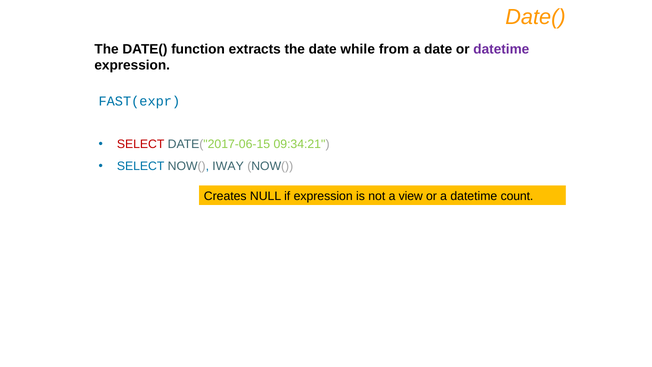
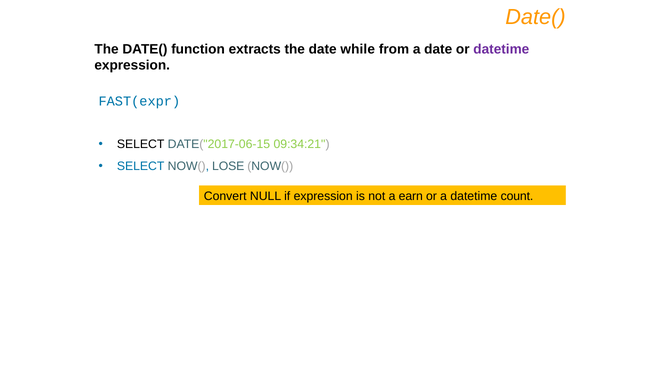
SELECT colour: red -> black (141, 144)
IWAY: IWAY -> LOSE (228, 166)
Creates: Creates -> Convert (225, 196)
view: view -> earn (411, 196)
